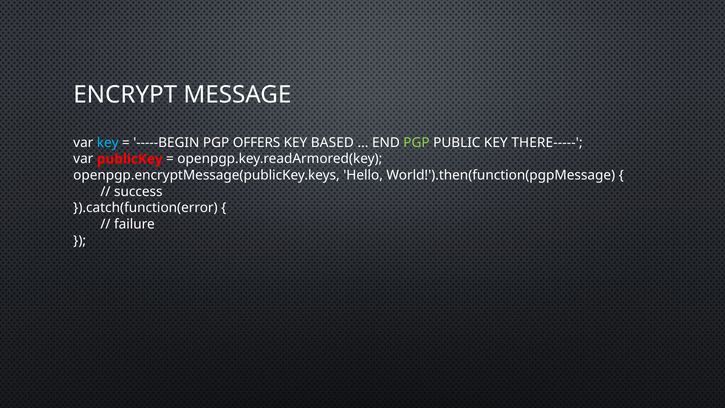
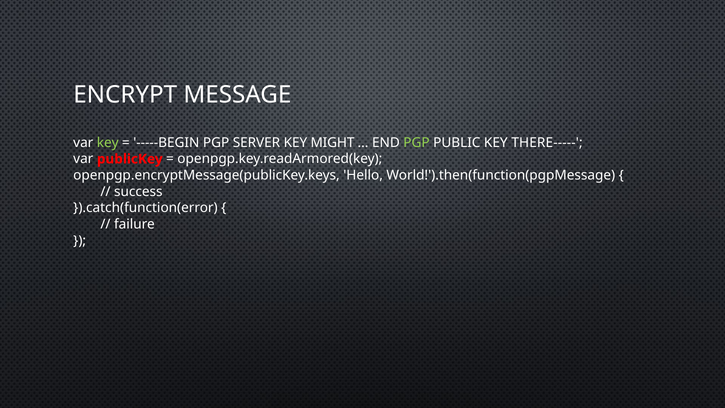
key colour: light blue -> light green (108, 143)
OFFERS: OFFERS -> SERVER (257, 143)
BASED: BASED -> MIGHT (333, 143)
